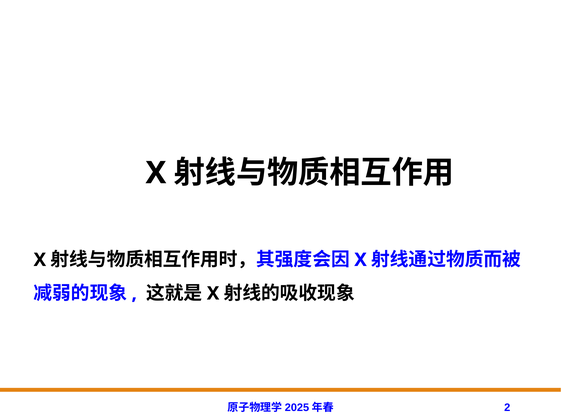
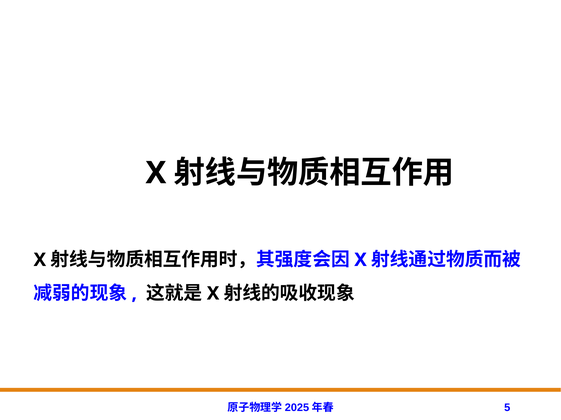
2: 2 -> 5 (507, 408)
